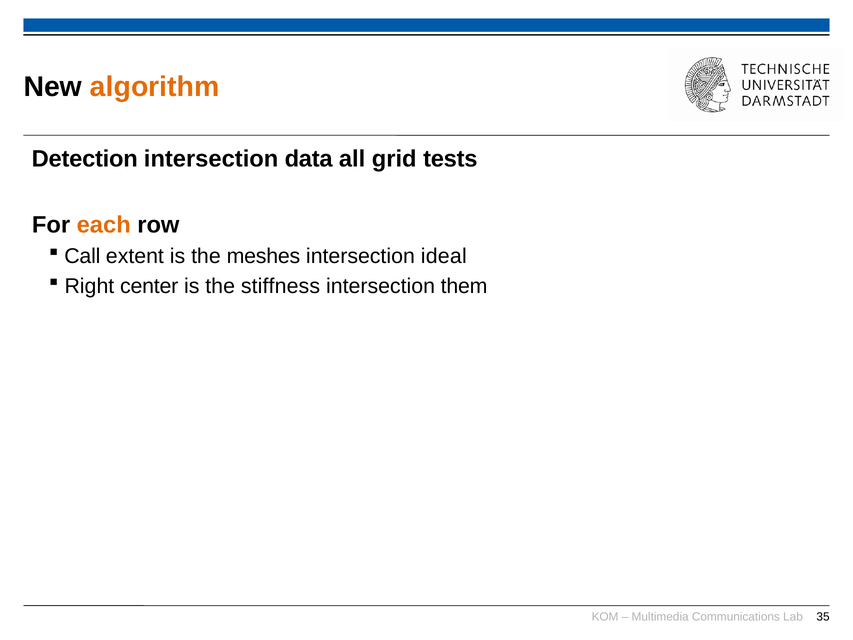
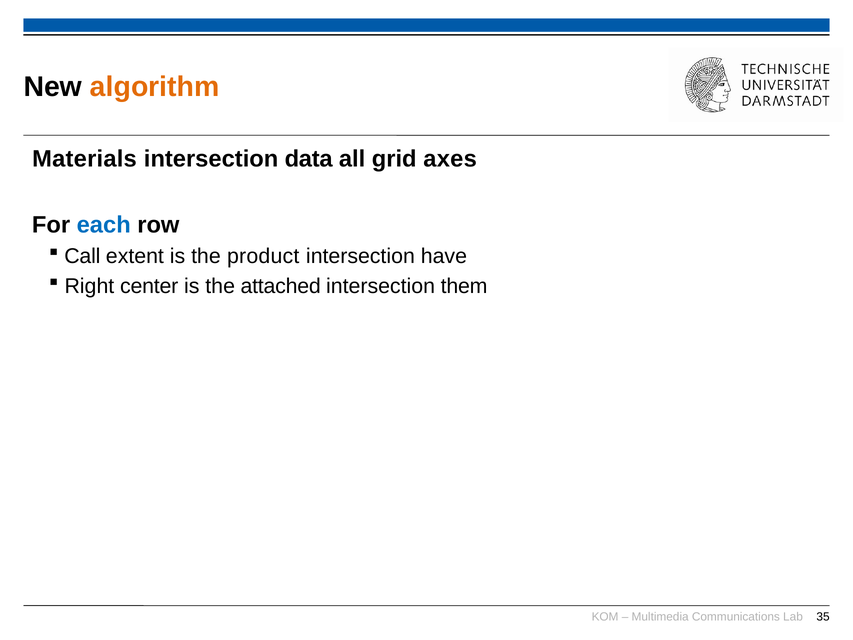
Detection: Detection -> Materials (84, 159)
tests: tests -> axes (450, 159)
each colour: orange -> blue (104, 225)
meshes: meshes -> product (263, 256)
ideal: ideal -> have (444, 256)
stiffness: stiffness -> attached (281, 286)
